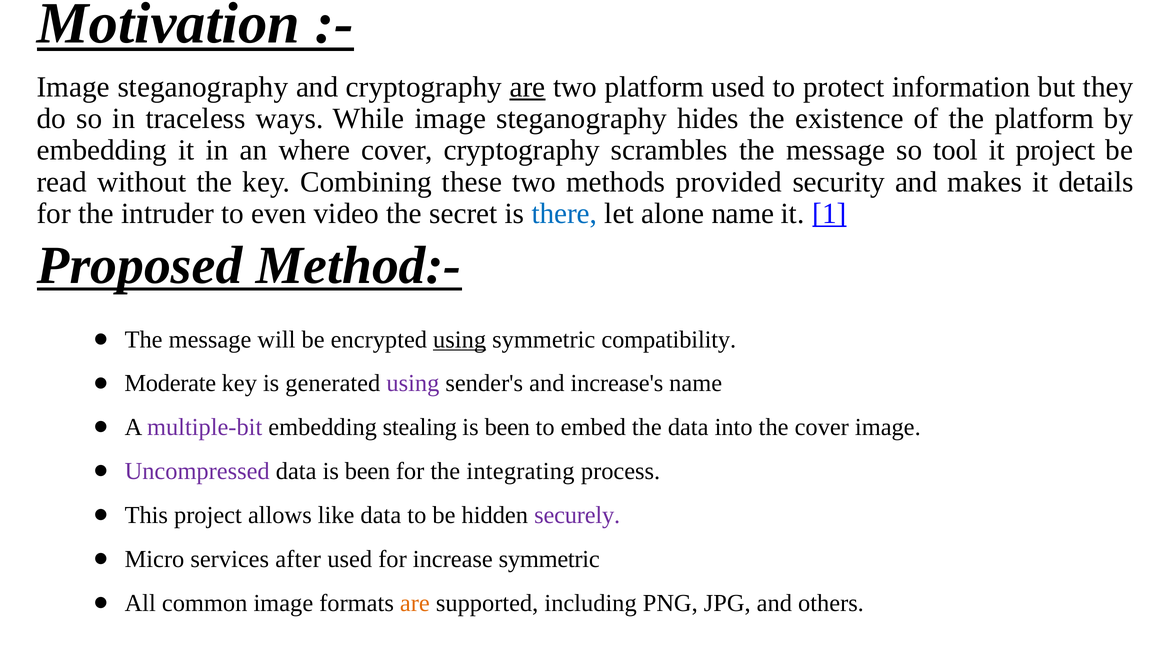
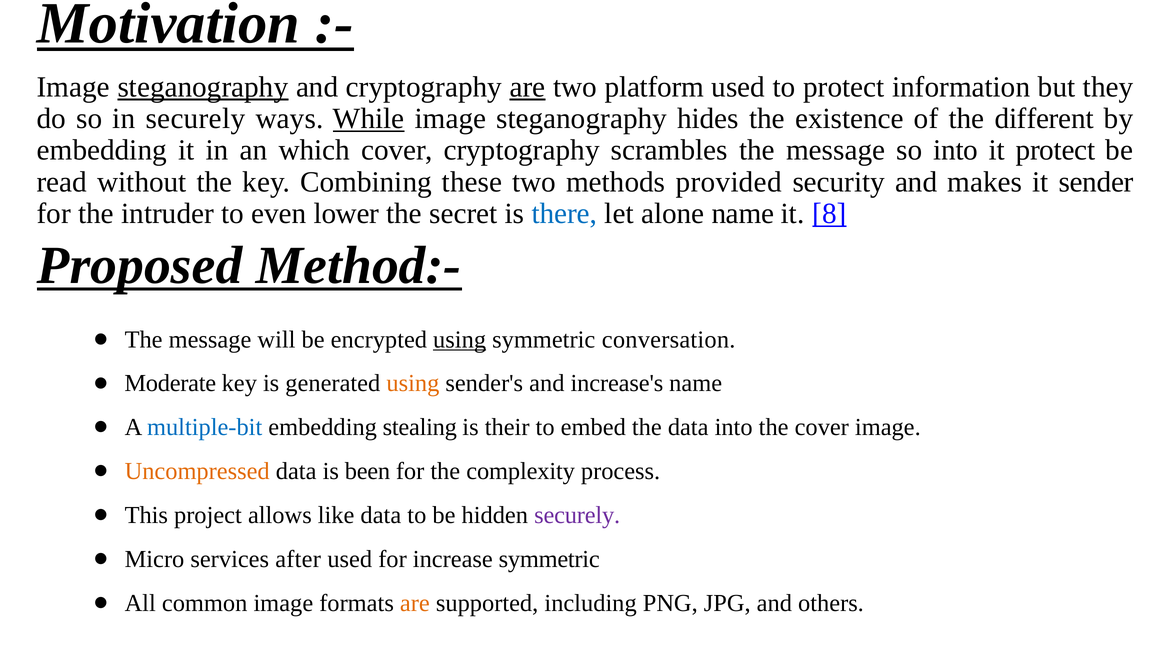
steganography underline: none -> present (203, 87)
in traceless: traceless -> securely (195, 119)
While underline: none -> present (369, 119)
the platform: platform -> different (1044, 119)
where: where -> which (314, 150)
so tool: tool -> into (956, 150)
it project: project -> protect (1055, 150)
details: details -> sender (1096, 182)
video: video -> lower (346, 213)
1: 1 -> 8 (829, 213)
compatibility: compatibility -> conversation (669, 339)
using colour: purple -> orange (413, 383)
multiple-bit colour: purple -> blue (205, 427)
been: been -> their (507, 427)
Uncompressed colour: purple -> orange (197, 471)
integrating: integrating -> complexity (521, 471)
